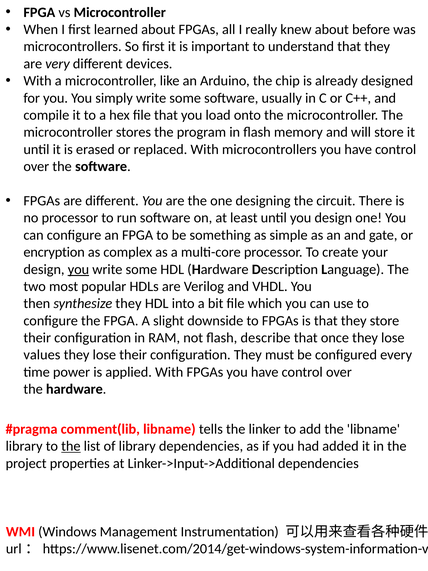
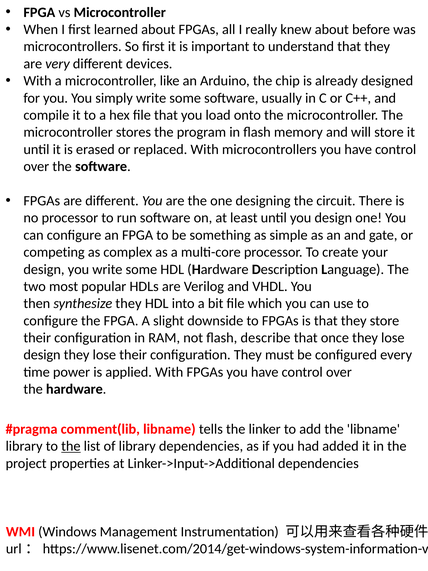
encryption: encryption -> competing (54, 252)
you underline: present -> none (78, 269)
values: values -> design (42, 355)
